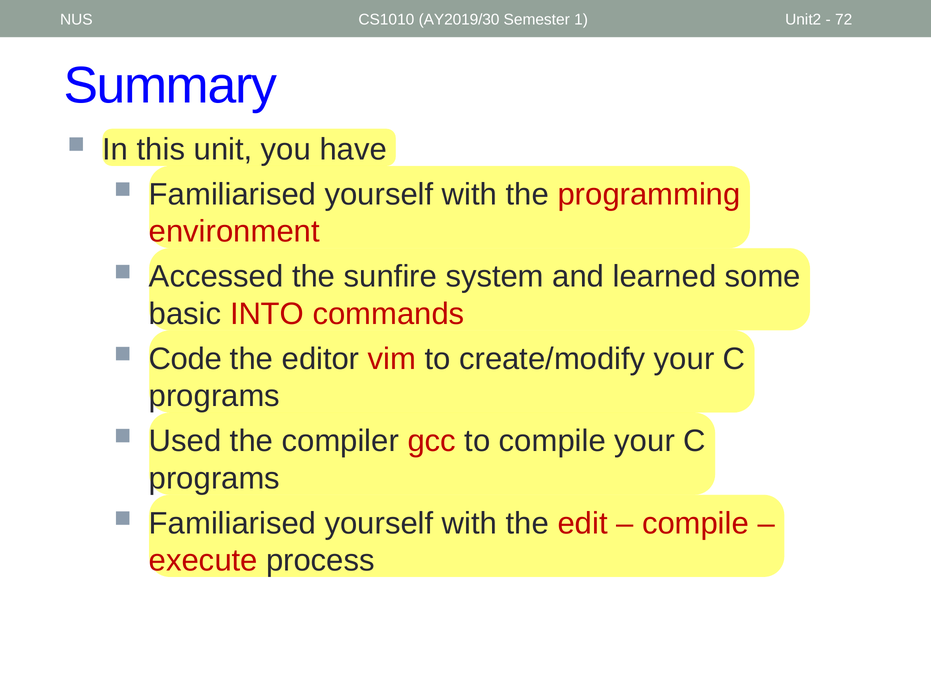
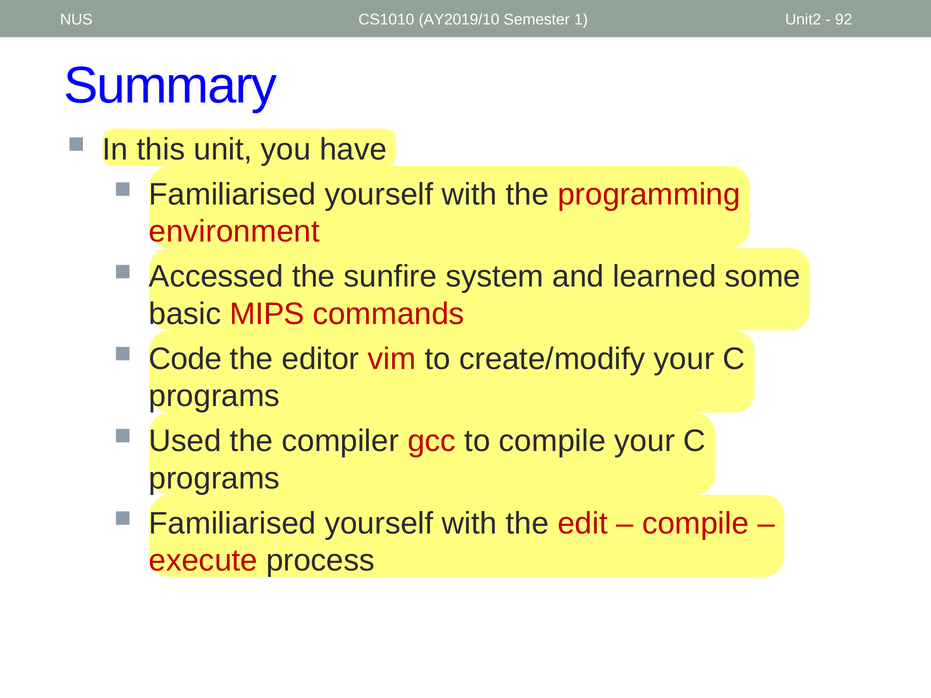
AY2019/30: AY2019/30 -> AY2019/10 (459, 20)
72: 72 -> 92 (844, 20)
INTO: INTO -> MIPS (267, 314)
